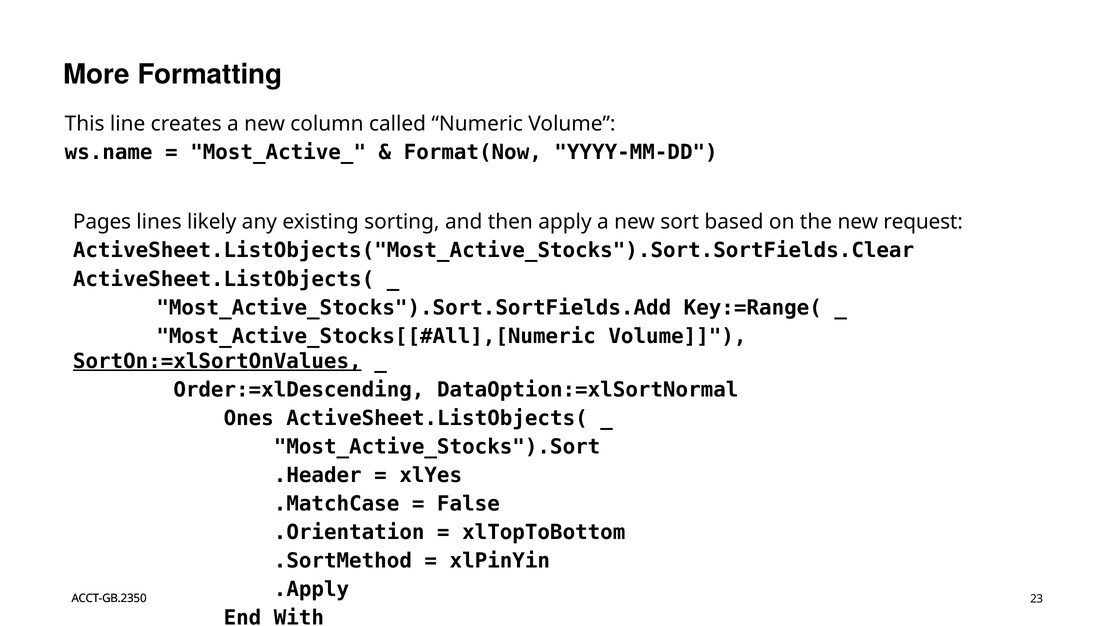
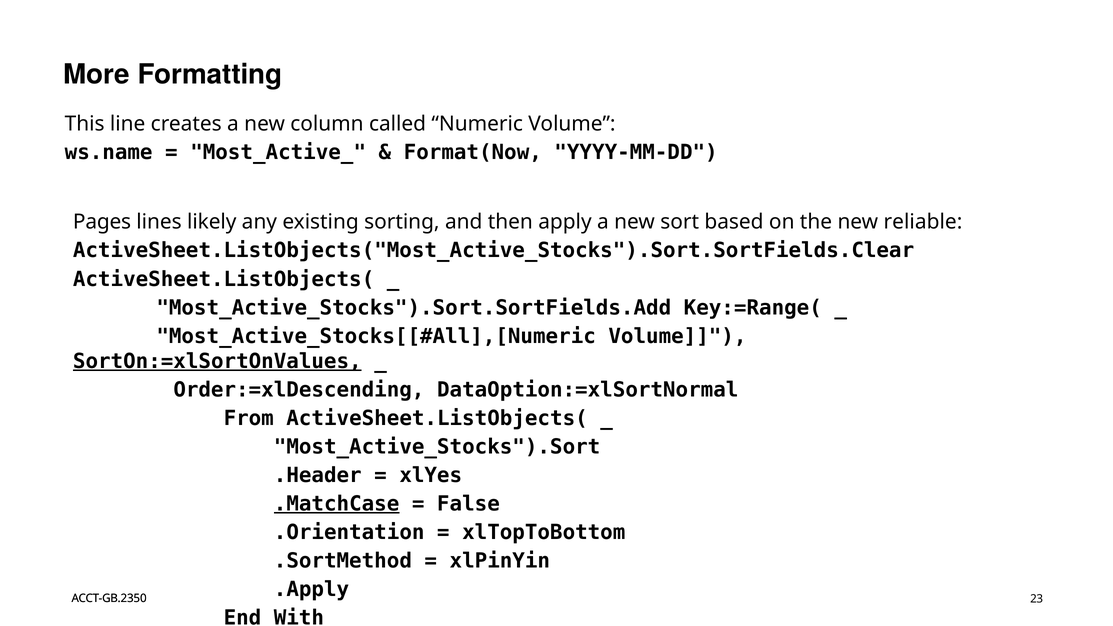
request: request -> reliable (923, 222)
Ones: Ones -> From (249, 418)
.MatchCase underline: none -> present (337, 504)
